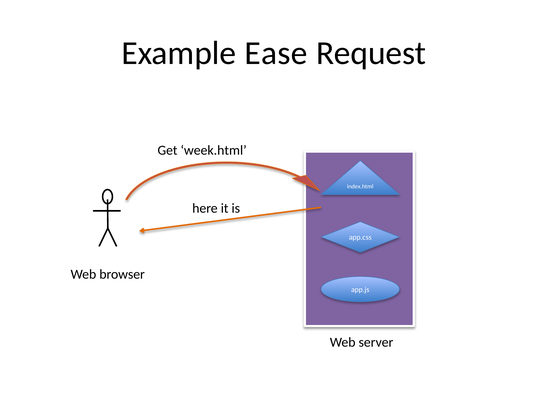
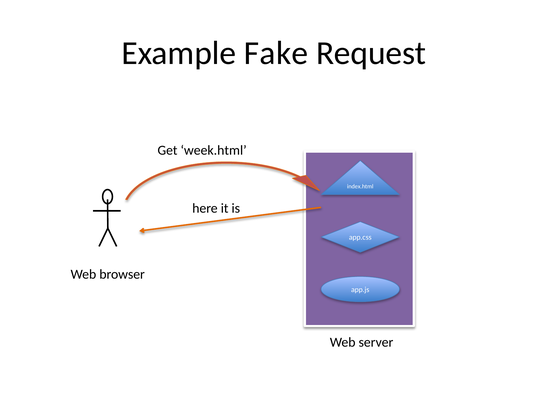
Ease: Ease -> Fake (276, 53)
